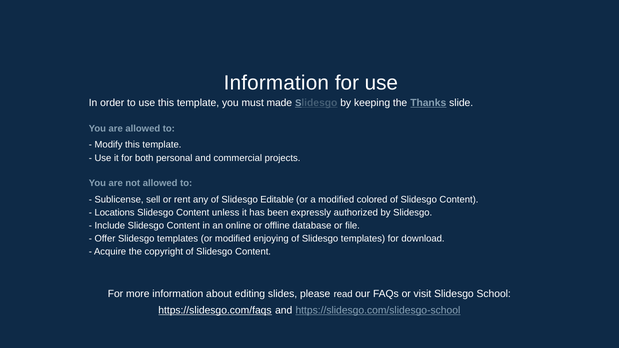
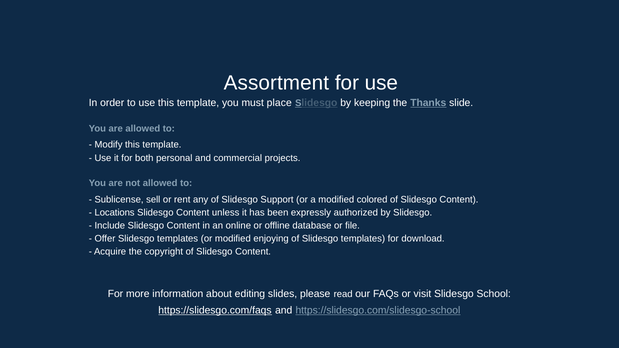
Information: Information -> Assortment (276, 83)
made: made -> place (279, 103)
Editable: Editable -> Support (277, 200)
